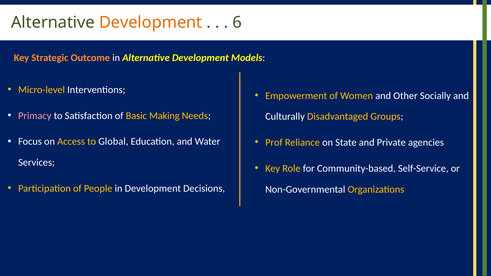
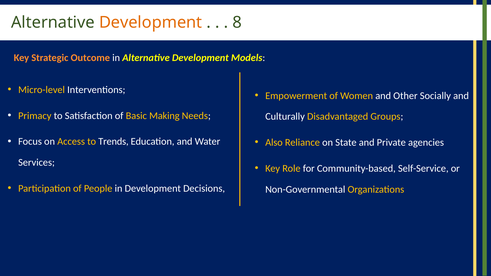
6: 6 -> 8 (237, 22)
Primacy colour: pink -> yellow (35, 116)
Global: Global -> Trends (113, 142)
Prof: Prof -> Also (274, 143)
